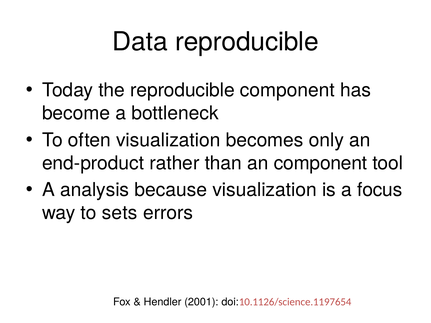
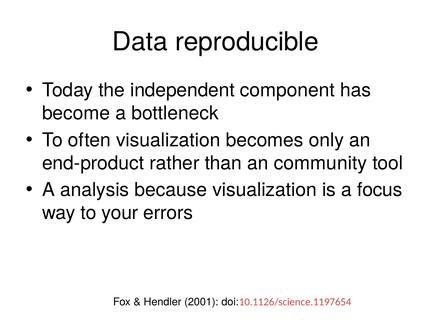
the reproducible: reproducible -> independent (182, 90)
an component: component -> community (320, 163)
sets: sets -> your (120, 213)
